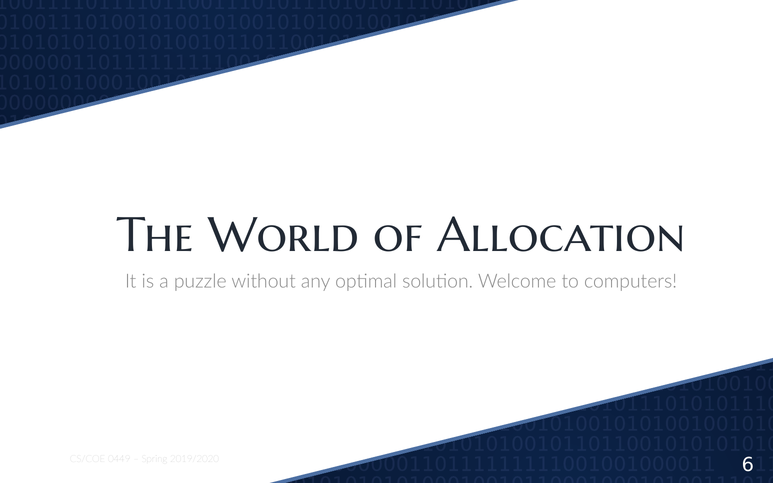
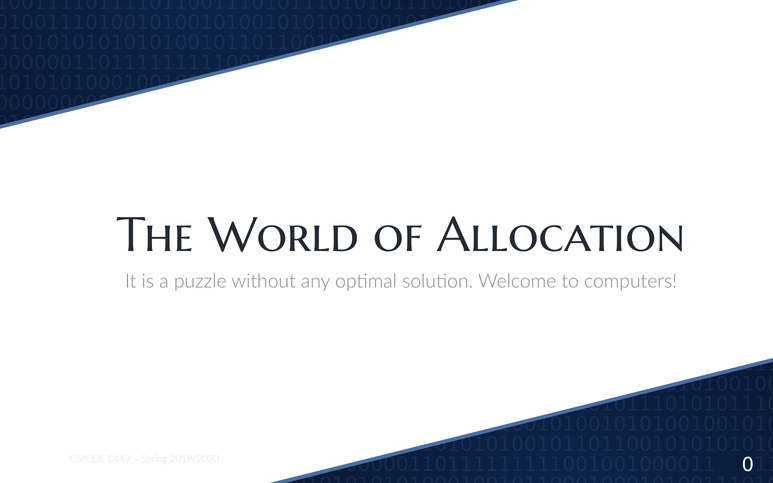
6: 6 -> 0 (748, 465)
